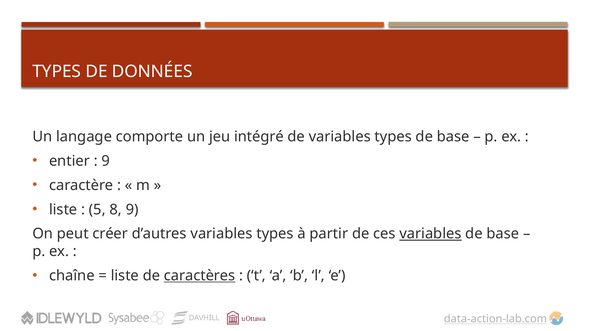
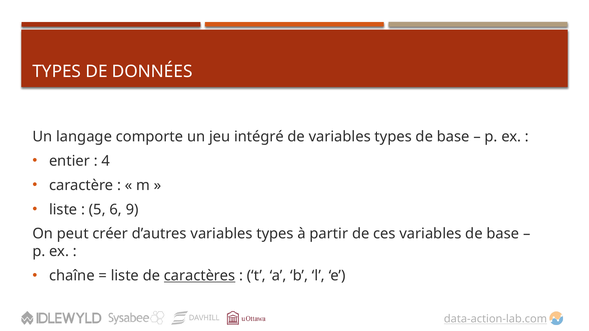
9: 9 -> 4 (106, 161)
8: 8 -> 6 (116, 210)
variables underline: present -> none (430, 234)
